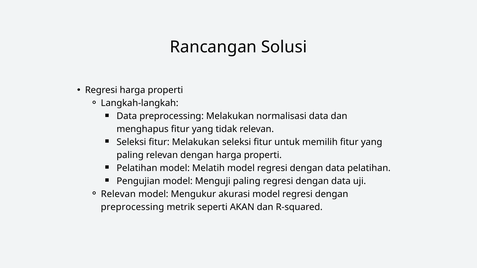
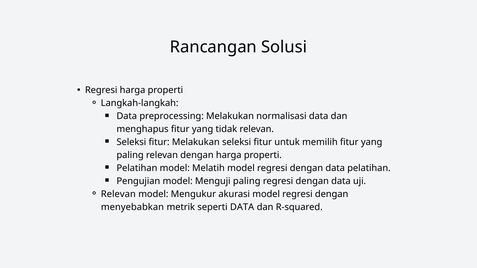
preprocessing: preprocessing -> menyebabkan (132, 207)
seperti AKAN: AKAN -> DATA (242, 207)
